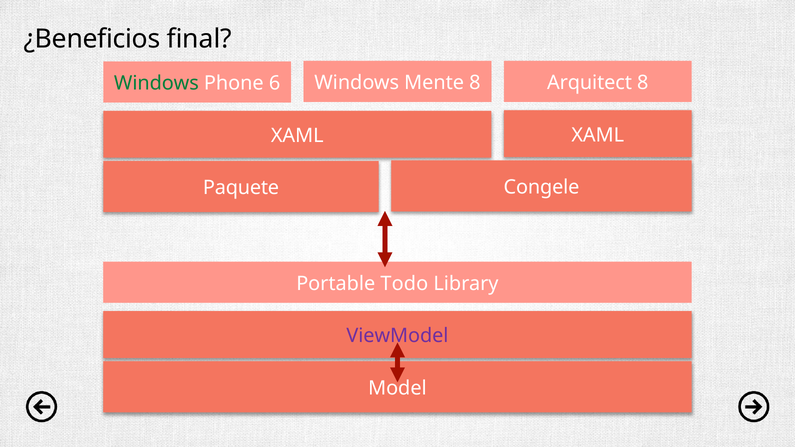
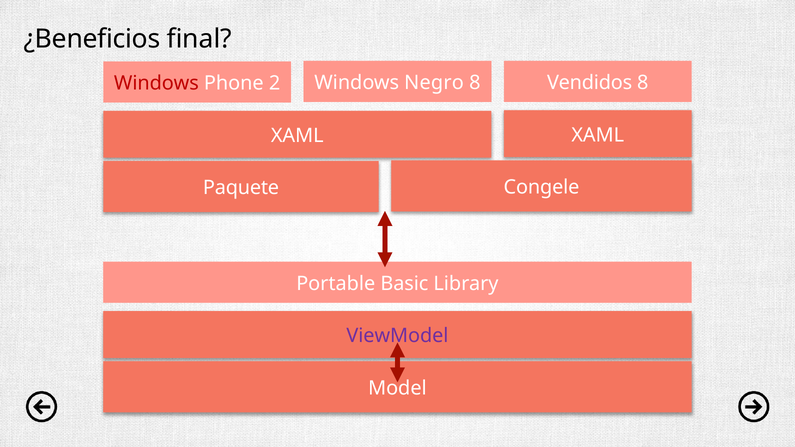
Mente: Mente -> Negro (434, 83)
Arquitect: Arquitect -> Vendidos (590, 83)
Windows colour: green -> red (156, 83)
6: 6 -> 2 (275, 83)
Todo: Todo -> Basic (404, 284)
